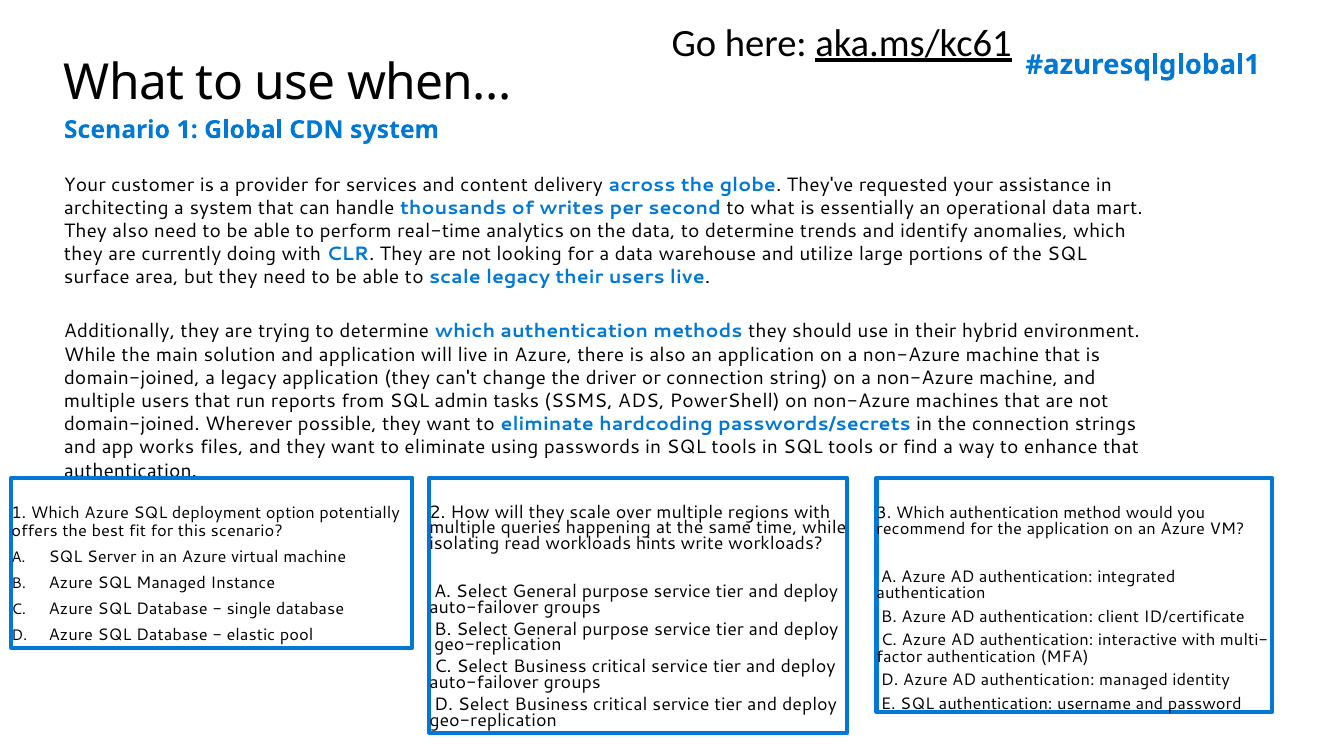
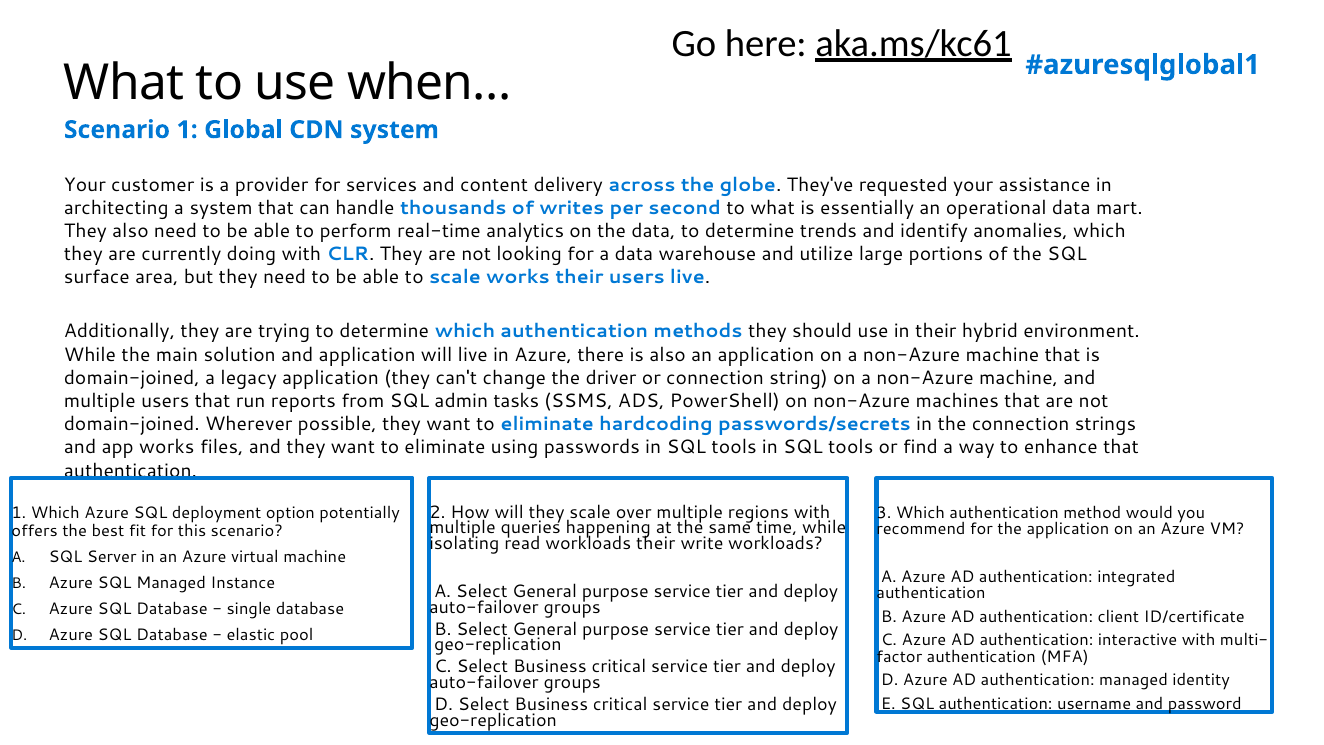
scale legacy: legacy -> works (518, 277)
workloads hints: hints -> their (656, 543)
